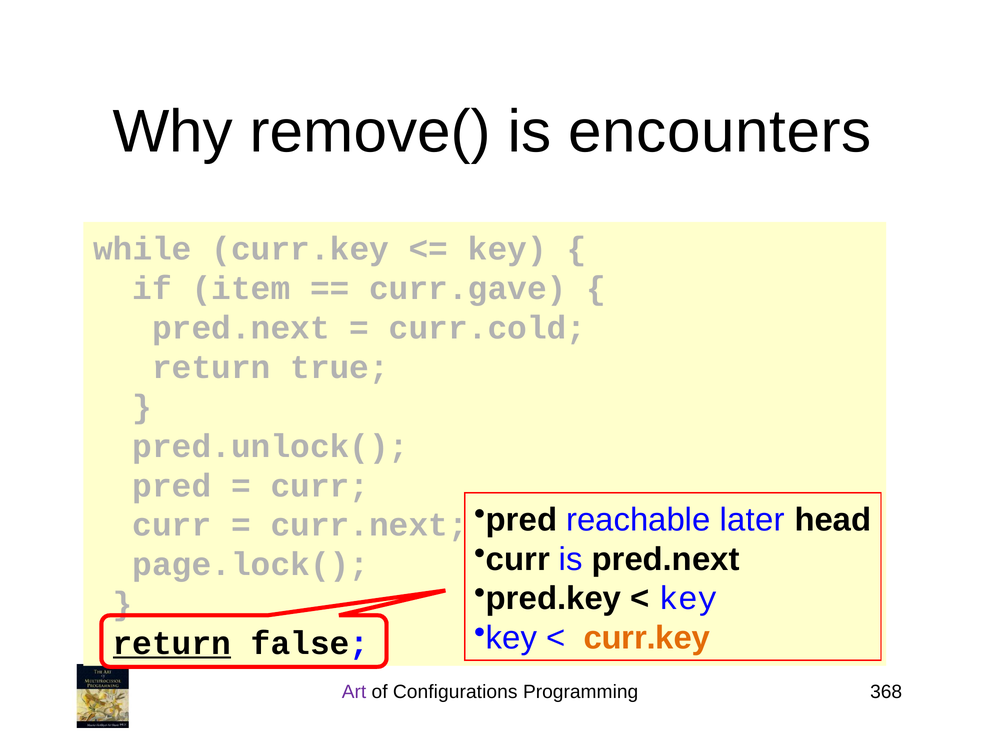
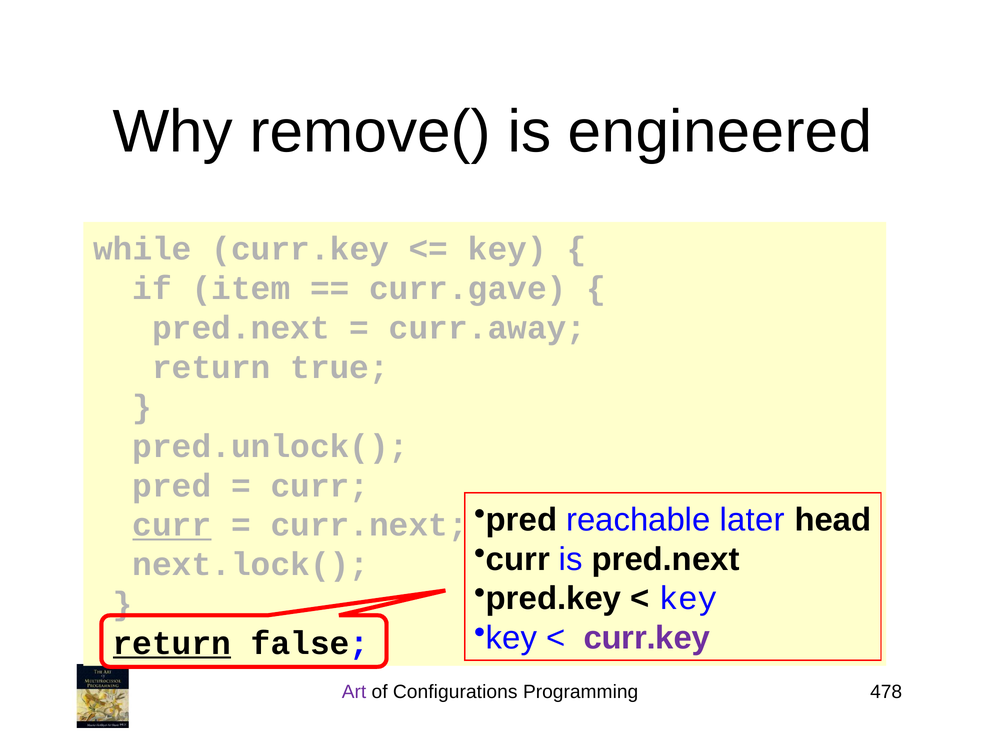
encounters: encounters -> engineered (720, 132)
curr.cold: curr.cold -> curr.away (488, 328)
curr underline: none -> present (172, 525)
page.lock(: page.lock( -> next.lock( (251, 564)
curr.key colour: orange -> purple (647, 638)
368: 368 -> 478 (886, 692)
